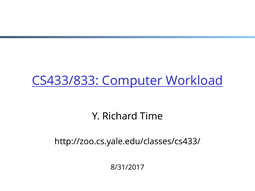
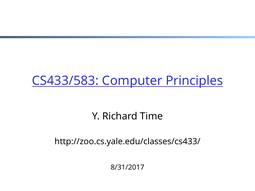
CS433/833: CS433/833 -> CS433/583 (65, 81)
Workload: Workload -> Principles (194, 81)
